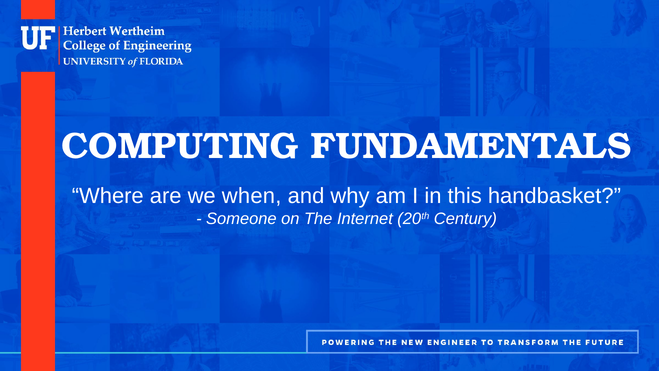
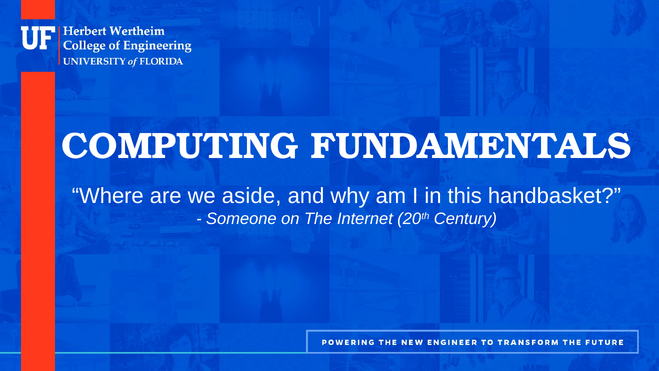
when: when -> aside (252, 196)
